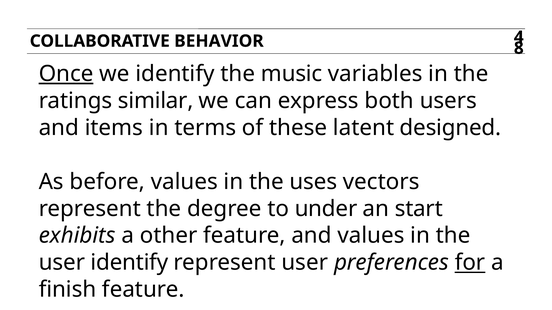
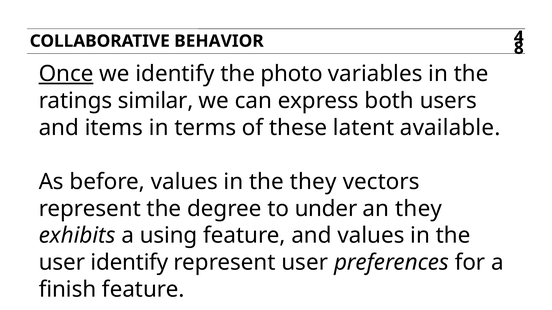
music: music -> photo (292, 74)
designed: designed -> available (450, 128)
the uses: uses -> they (313, 182)
an start: start -> they (419, 209)
other: other -> using (169, 236)
for underline: present -> none (470, 263)
